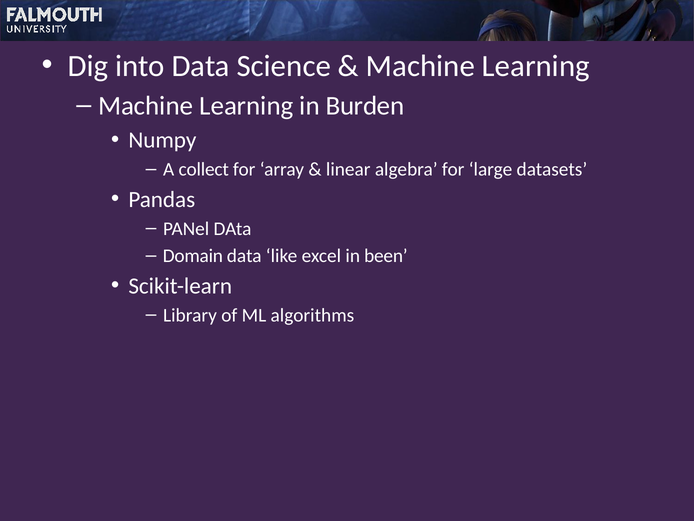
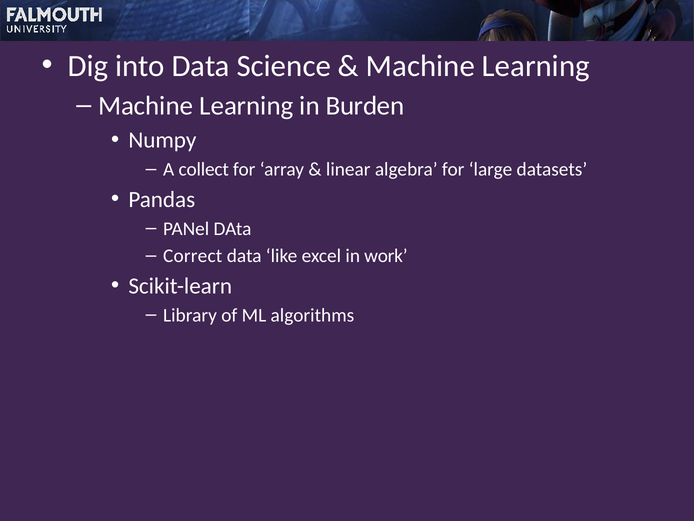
Domain: Domain -> Correct (193, 255)
been: been -> work (386, 255)
